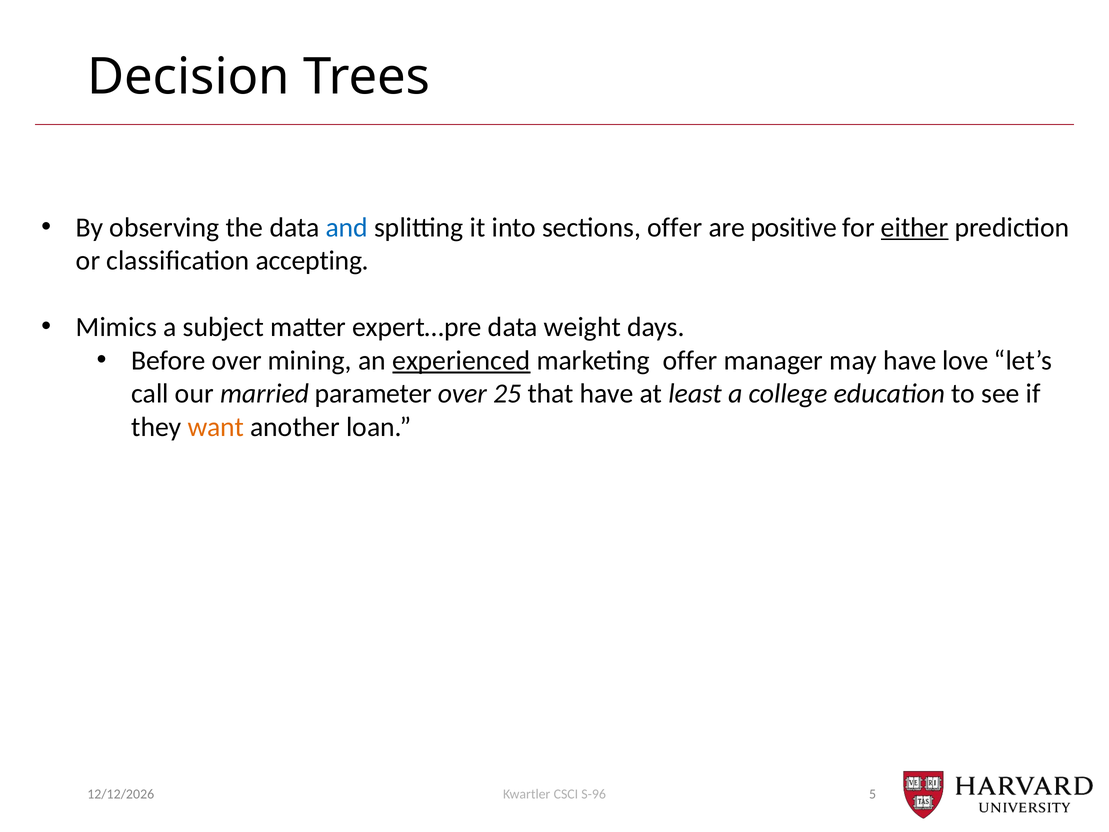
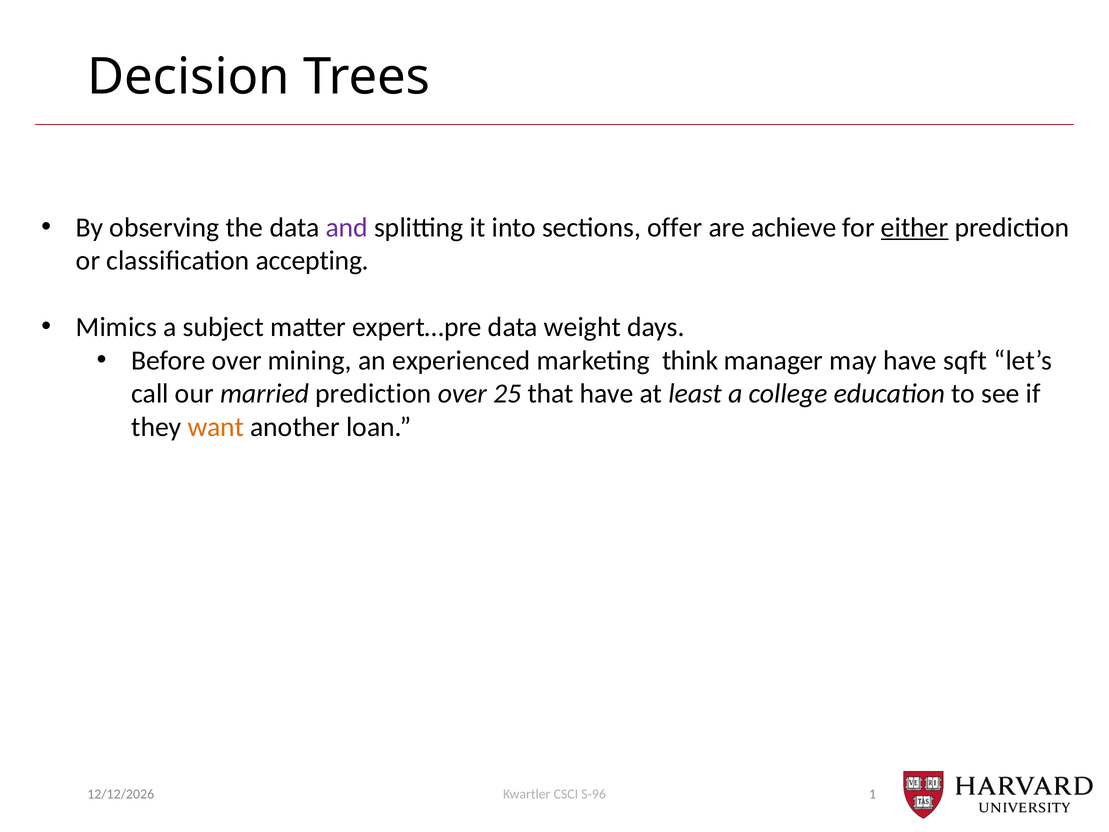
and colour: blue -> purple (347, 227)
positive: positive -> achieve (794, 227)
experienced underline: present -> none (461, 360)
marketing offer: offer -> think (690, 360)
love: love -> sqft (965, 360)
married parameter: parameter -> prediction (373, 394)
5: 5 -> 1 (873, 794)
